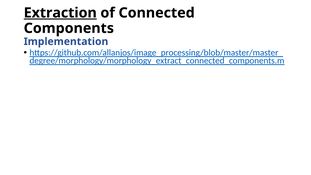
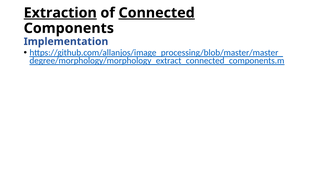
Connected underline: none -> present (157, 13)
